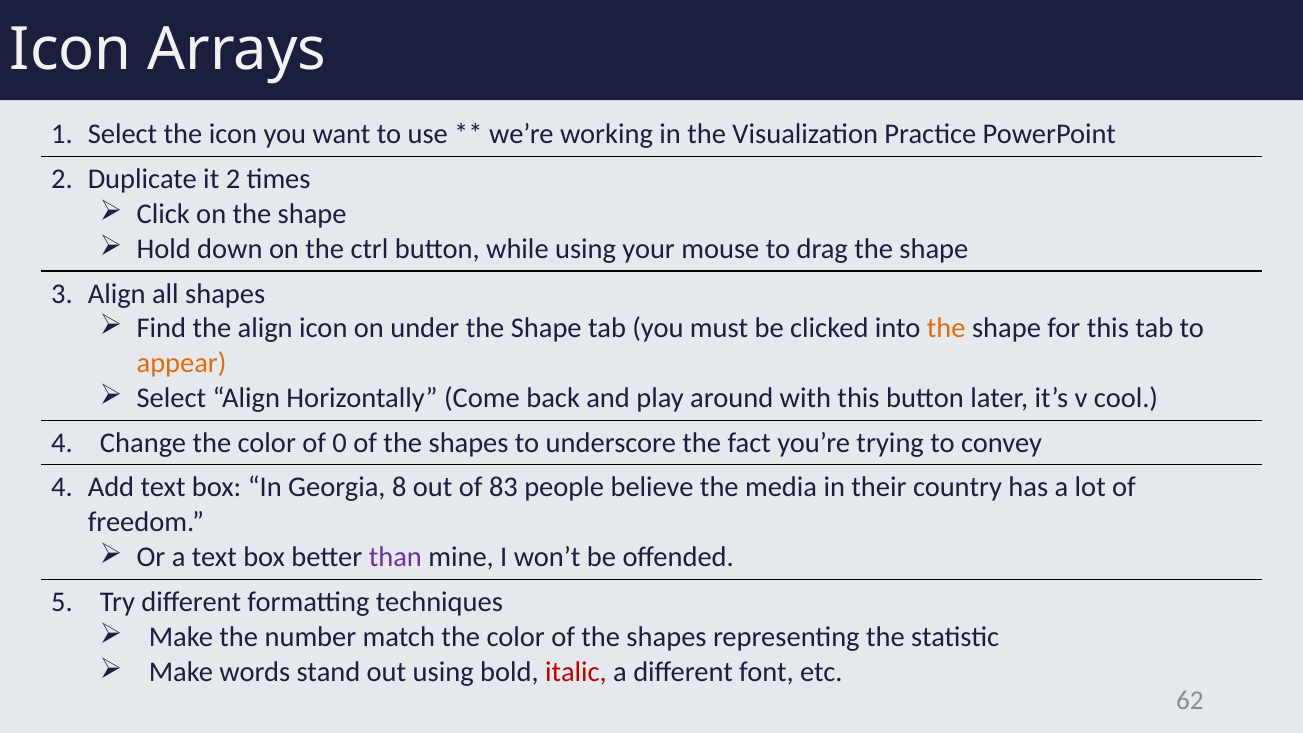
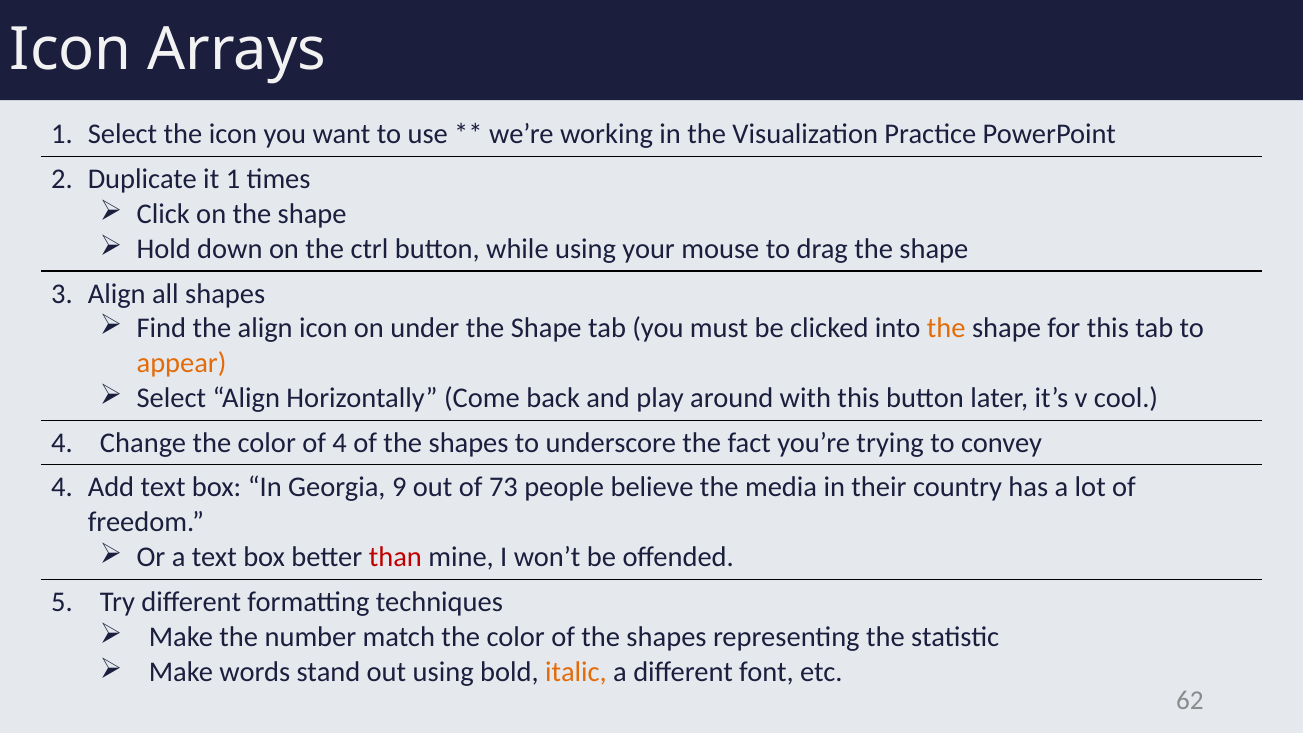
it 2: 2 -> 1 (233, 179)
of 0: 0 -> 4 (340, 443)
8: 8 -> 9 (399, 488)
83: 83 -> 73 (503, 488)
than colour: purple -> red (395, 557)
italic colour: red -> orange (576, 672)
